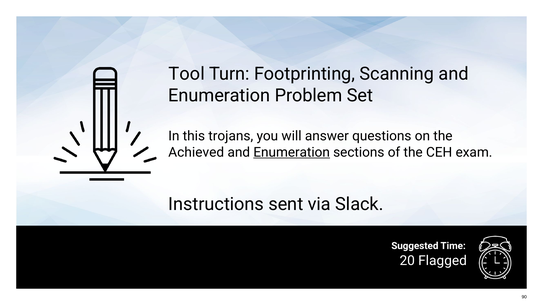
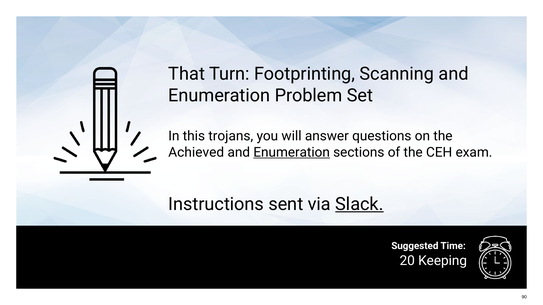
Tool: Tool -> That (187, 74)
Slack underline: none -> present (359, 204)
Flagged: Flagged -> Keeping (443, 261)
